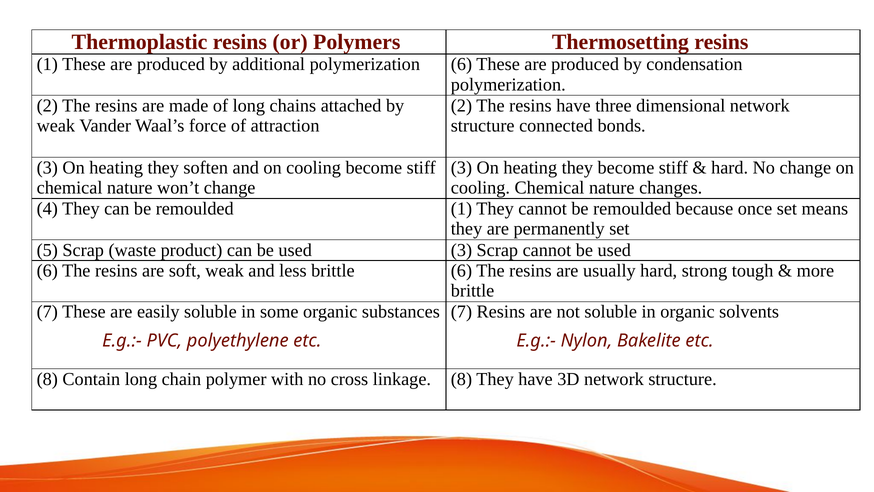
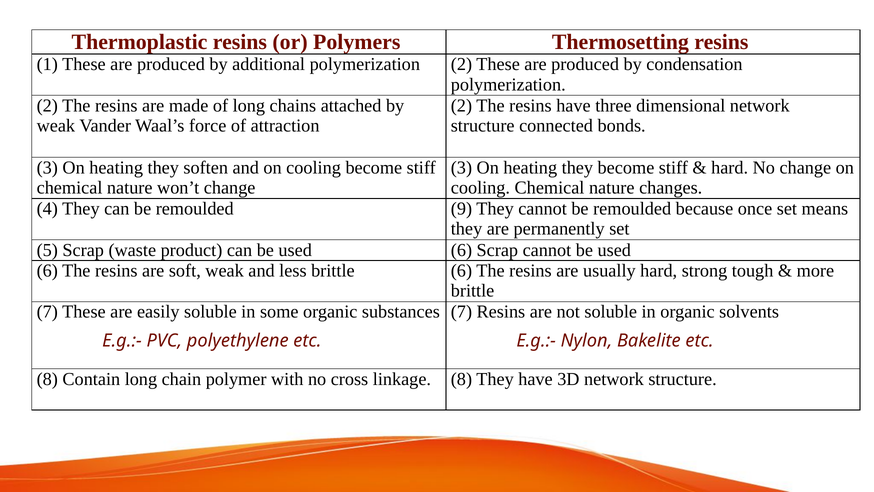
additional polymerization 6: 6 -> 2 (461, 64)
remoulded 1: 1 -> 9 (461, 209)
can be used 3: 3 -> 6 (461, 250)
